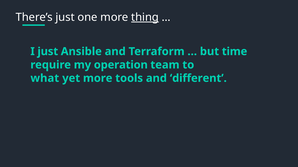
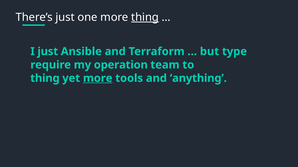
time: time -> type (234, 52)
what: what -> thing (45, 78)
more underline: none -> present (98, 78)
different: different -> anything (198, 78)
